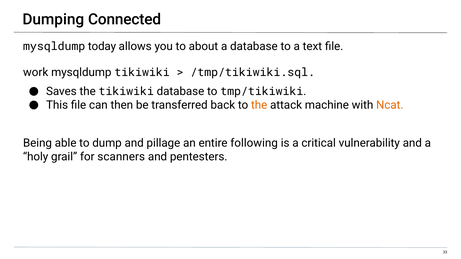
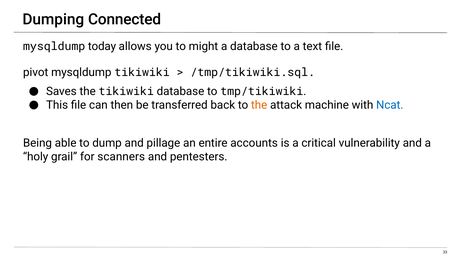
about: about -> might (203, 46)
work: work -> pivot (36, 72)
Ncat colour: orange -> blue (390, 105)
following: following -> accounts (254, 143)
